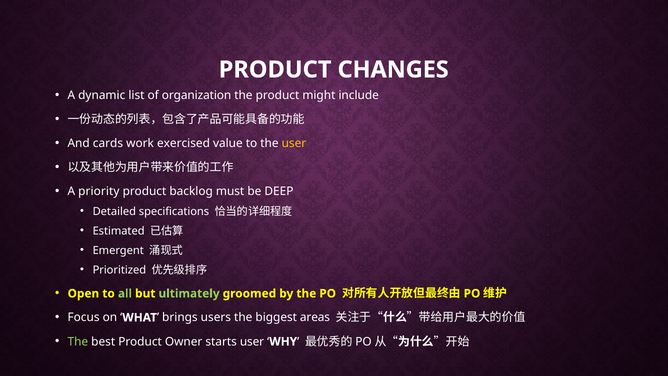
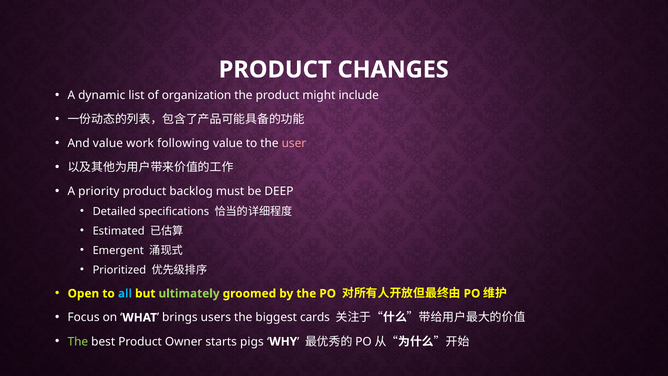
And cards: cards -> value (108, 143)
exercised: exercised -> following (183, 143)
user colour: yellow -> pink (294, 143)
all colour: light green -> light blue (125, 293)
areas: areas -> cards (315, 317)
starts user: user -> pigs (252, 341)
